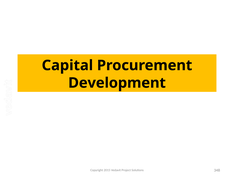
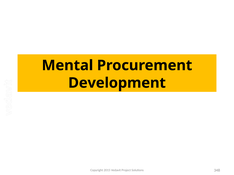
Capital: Capital -> Mental (67, 66)
